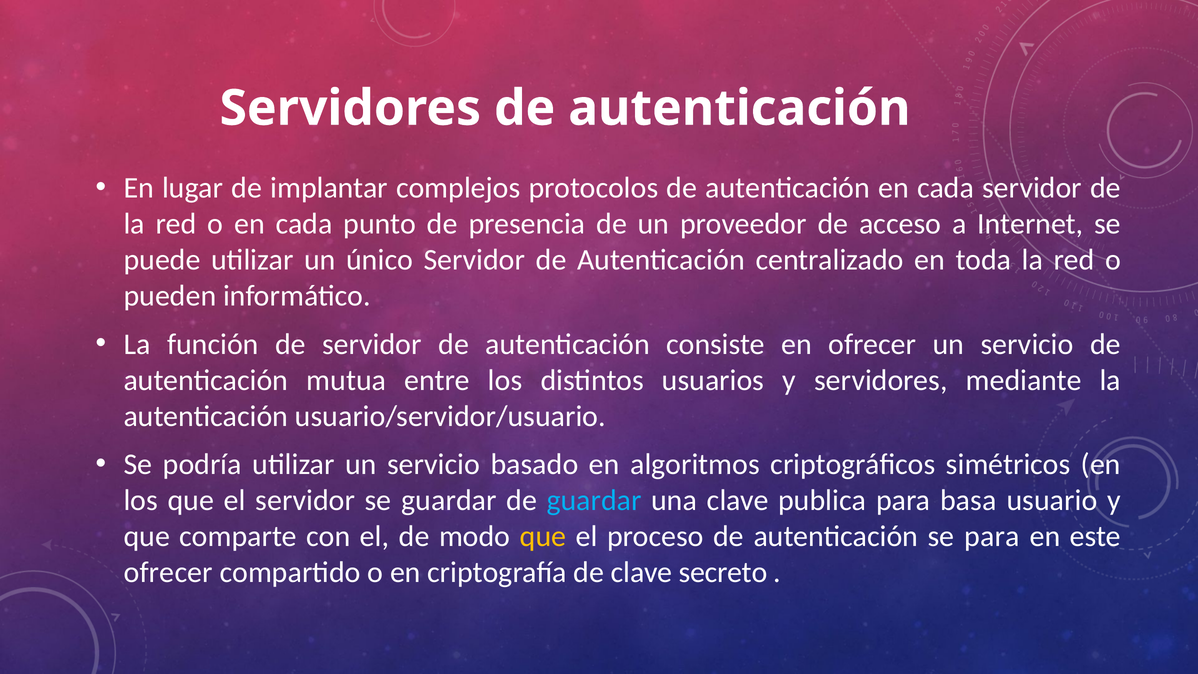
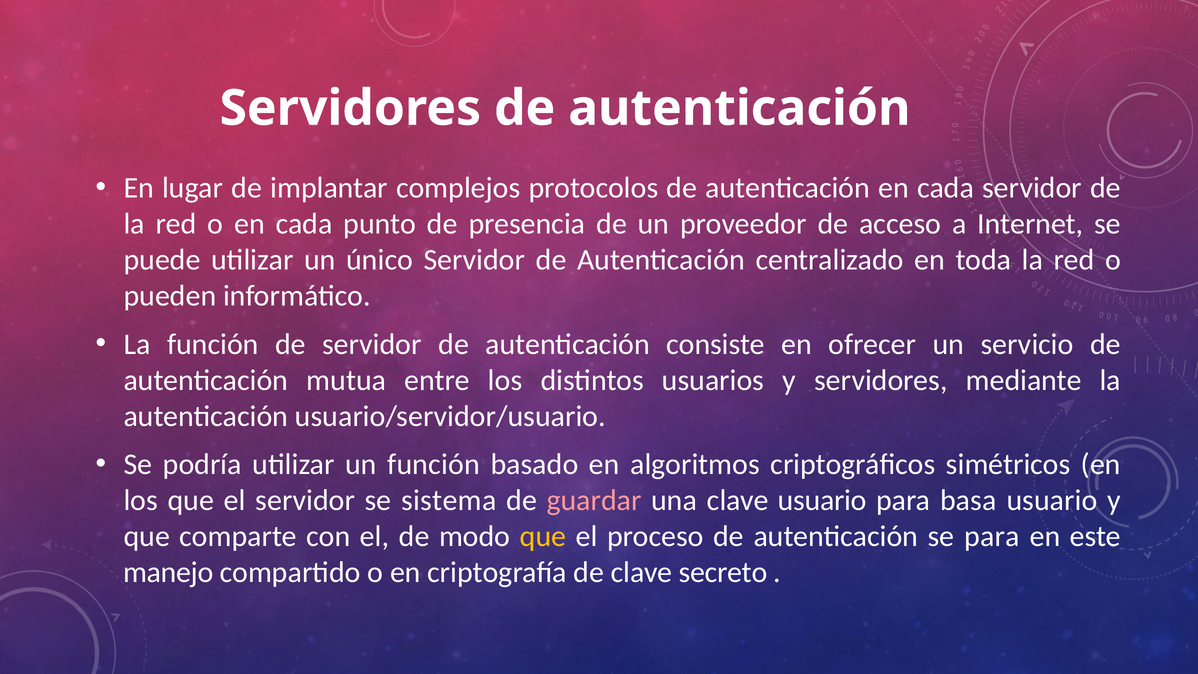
utilizar un servicio: servicio -> función (434, 464)
se guardar: guardar -> sistema (449, 500)
guardar colour: light blue -> pink (594, 500)
clave publica: publica -> usuario (822, 500)
ofrecer: ofrecer -> manejo (168, 572)
